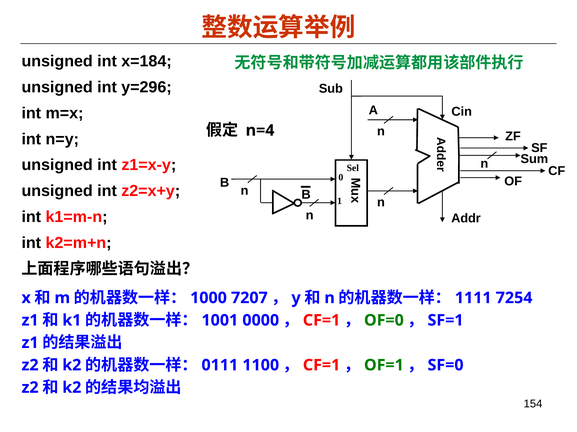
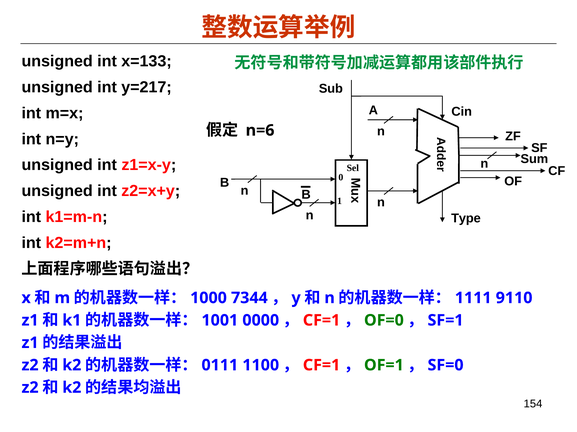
x=184: x=184 -> x=133 (146, 61)
y=296: y=296 -> y=217 (146, 87)
n=4: n=4 -> n=6 (260, 131)
Addr: Addr -> Type (466, 219)
7207: 7207 -> 7344 (249, 298)
7254: 7254 -> 9110 (514, 298)
